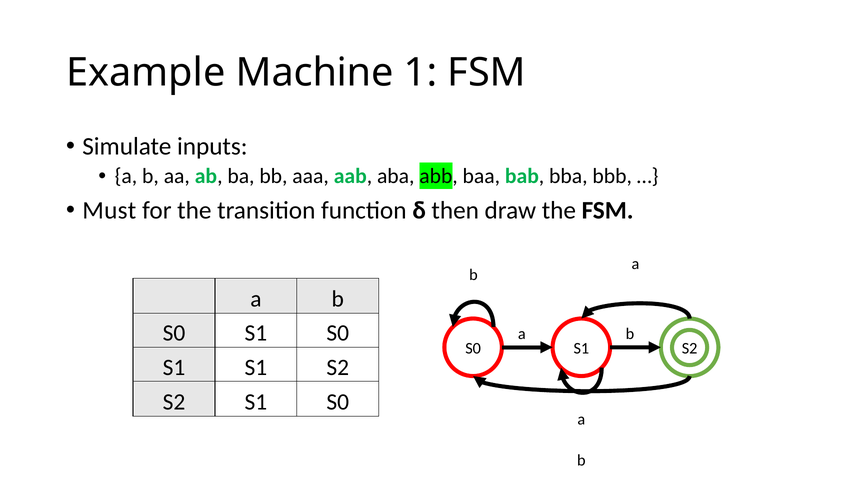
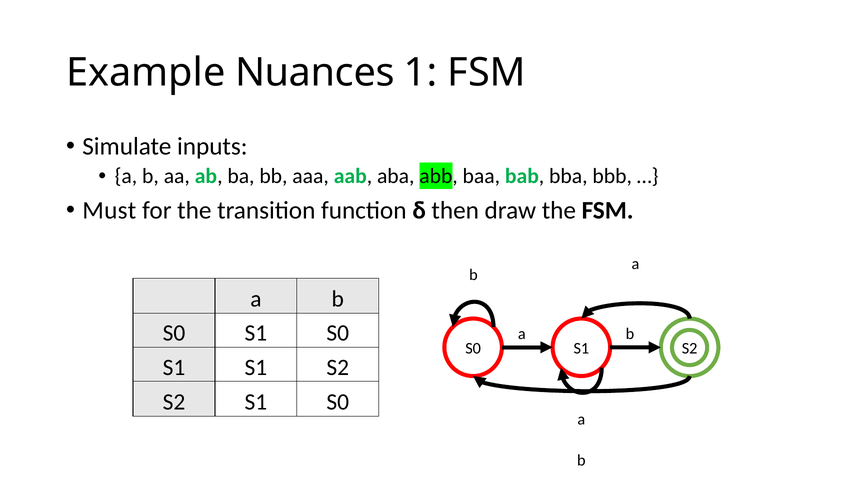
Machine: Machine -> Nuances (315, 73)
